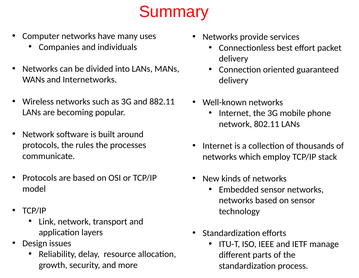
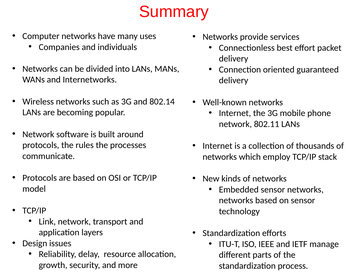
882.11: 882.11 -> 802.14 (162, 101)
